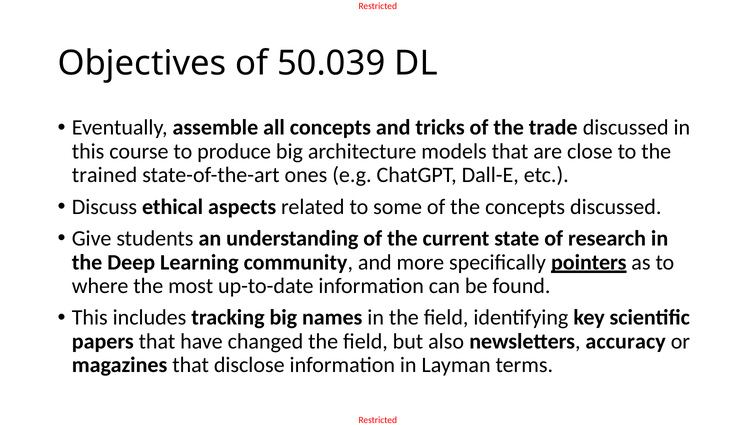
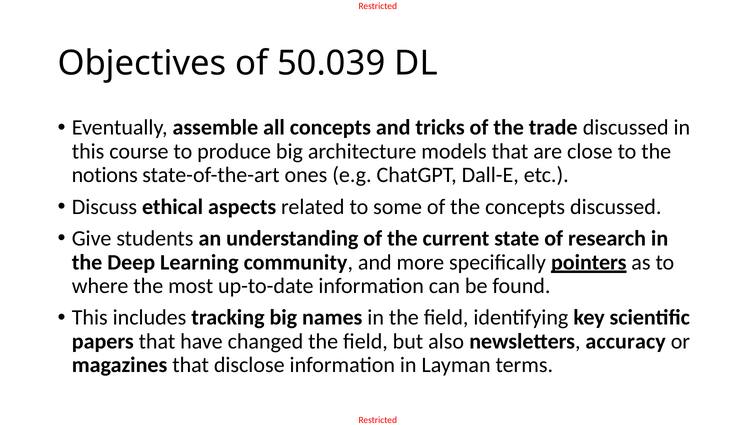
trained: trained -> notions (105, 175)
